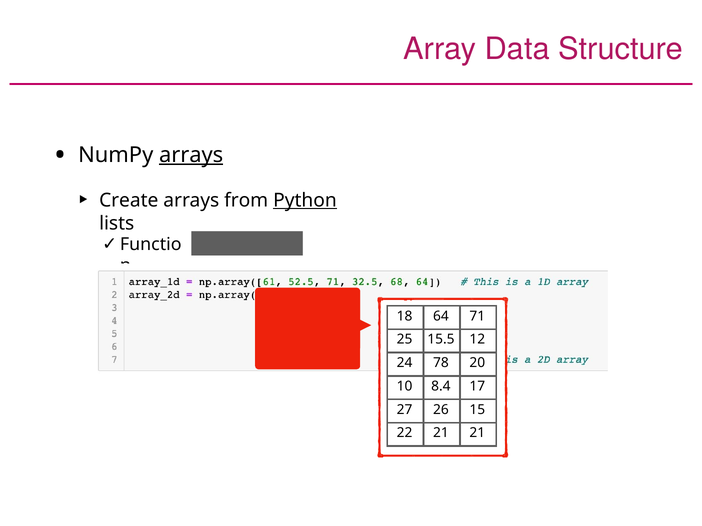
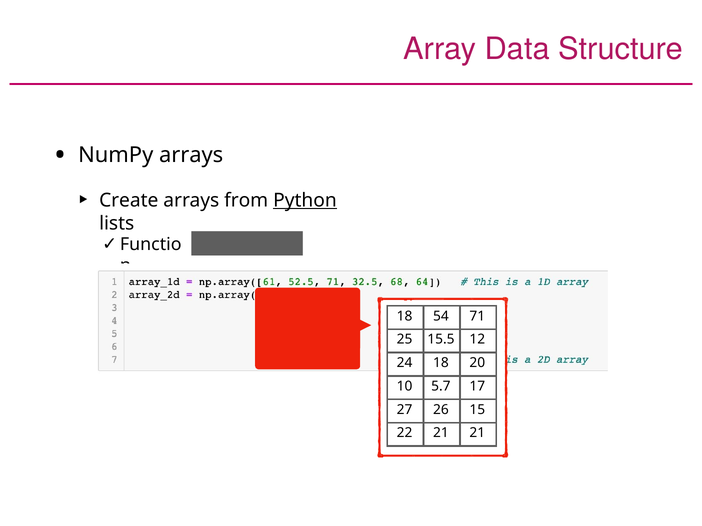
arrays underline: present -> none (191, 155)
64: 64 -> 54 (441, 316)
24 78: 78 -> 18 (441, 363)
8.4: 8.4 -> 5.7 (441, 386)
